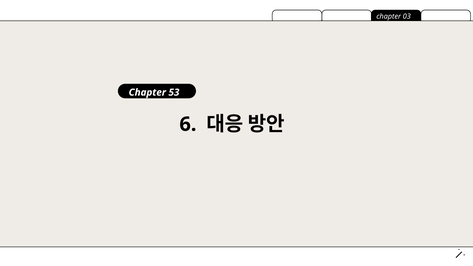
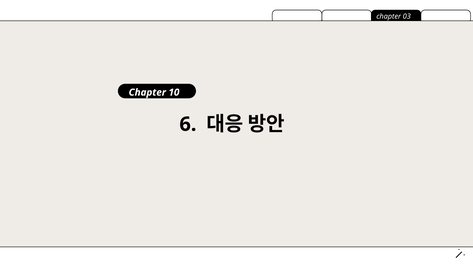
53: 53 -> 10 (174, 92)
